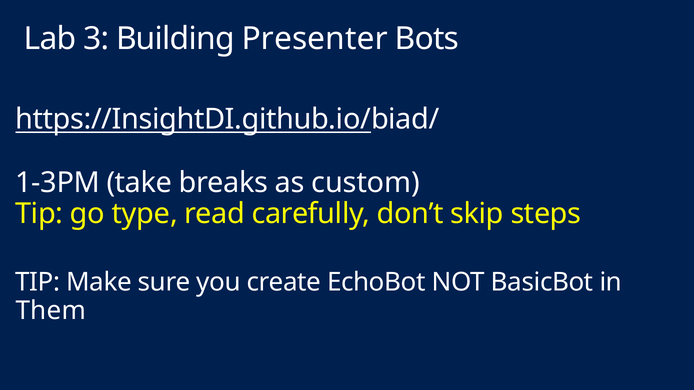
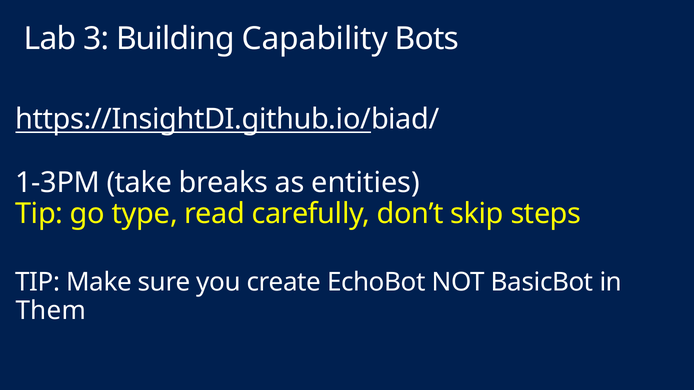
Presenter: Presenter -> Capability (315, 39)
custom: custom -> entities (366, 183)
